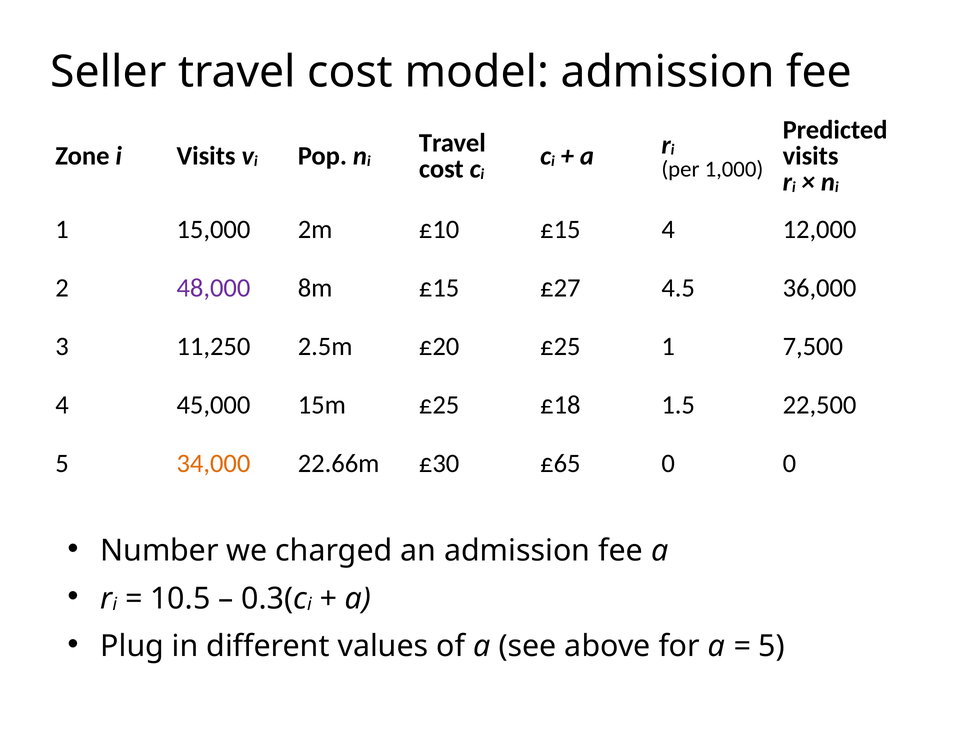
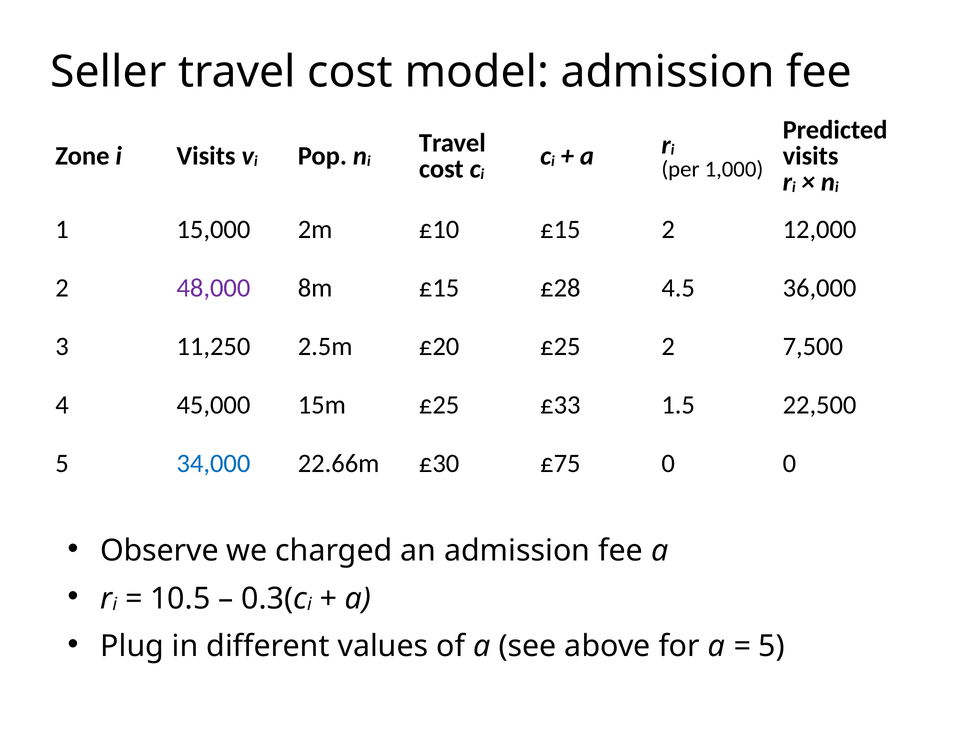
£15 4: 4 -> 2 (668, 229)
£27: £27 -> £28 (560, 288)
£25 1: 1 -> 2 (668, 346)
£18: £18 -> £33 (560, 405)
34,000 colour: orange -> blue (213, 463)
£65: £65 -> £75 (560, 463)
Number: Number -> Observe (159, 551)
